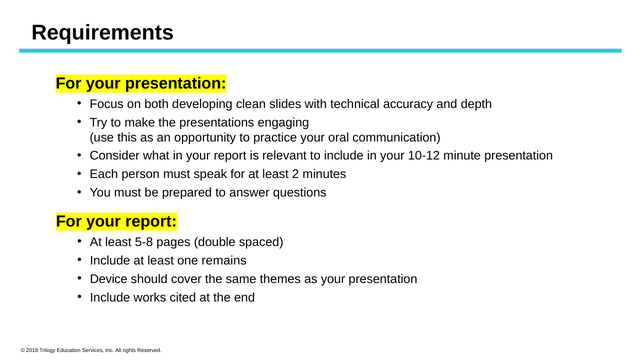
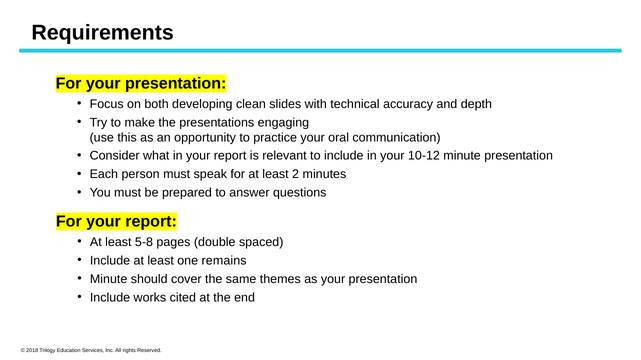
Device: Device -> Minute (109, 279)
